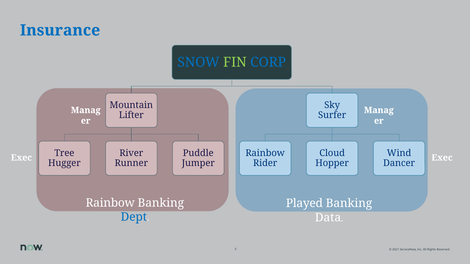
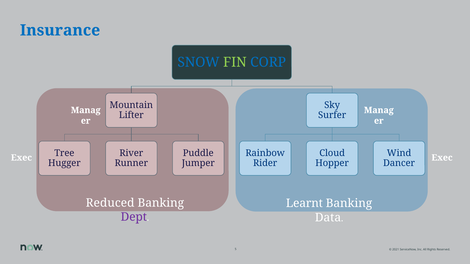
Rainbow: Rainbow -> Reduced (110, 203)
Played: Played -> Learnt (304, 204)
Dept colour: blue -> purple (134, 217)
